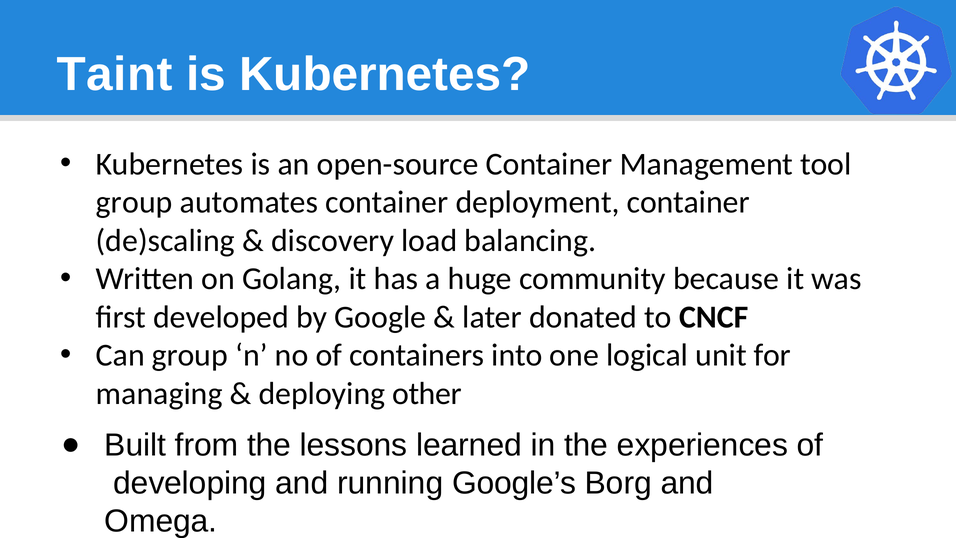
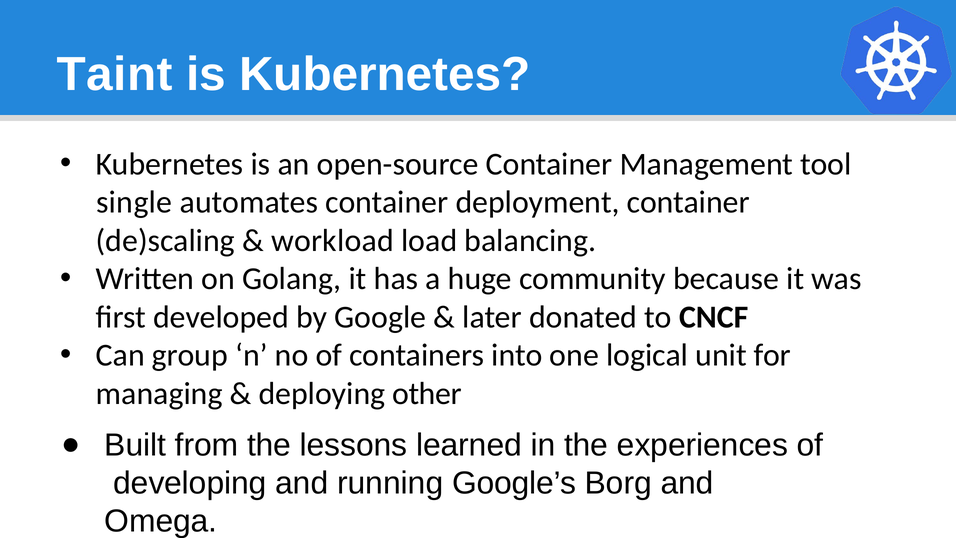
group: group -> single (134, 202)
discovery: discovery -> workload (332, 241)
